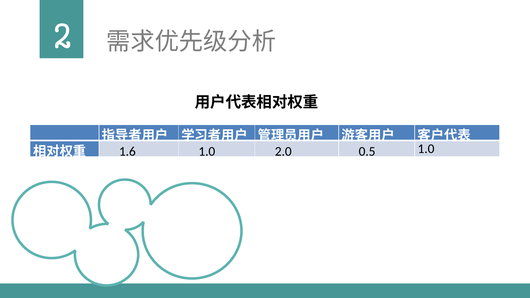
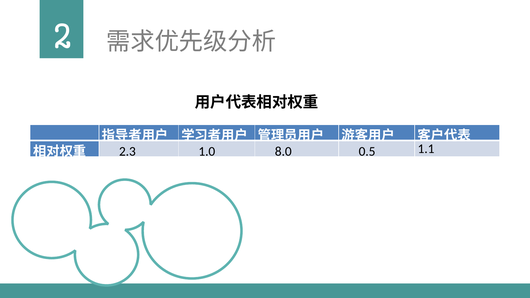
1.6: 1.6 -> 2.3 (127, 152)
2.0: 2.0 -> 8.0 (283, 152)
0.5 1.0: 1.0 -> 1.1 (426, 149)
